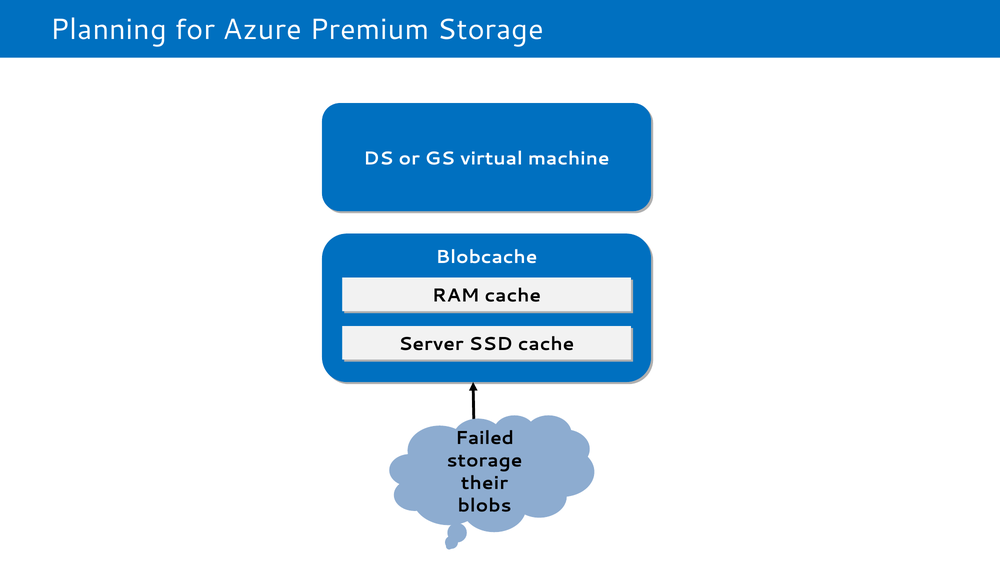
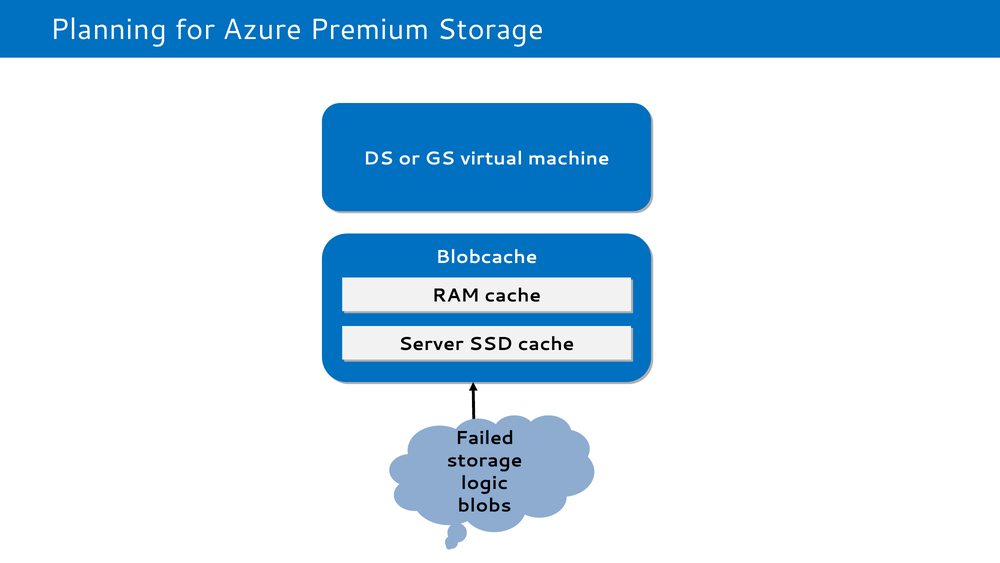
their: their -> logic (484, 483)
